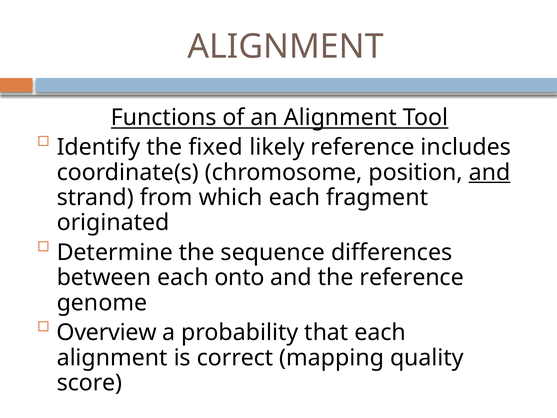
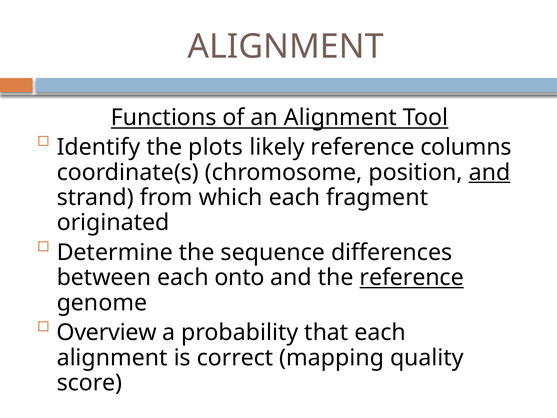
fixed: fixed -> plots (216, 147)
includes: includes -> columns (466, 147)
reference underline: none -> present (412, 277)
